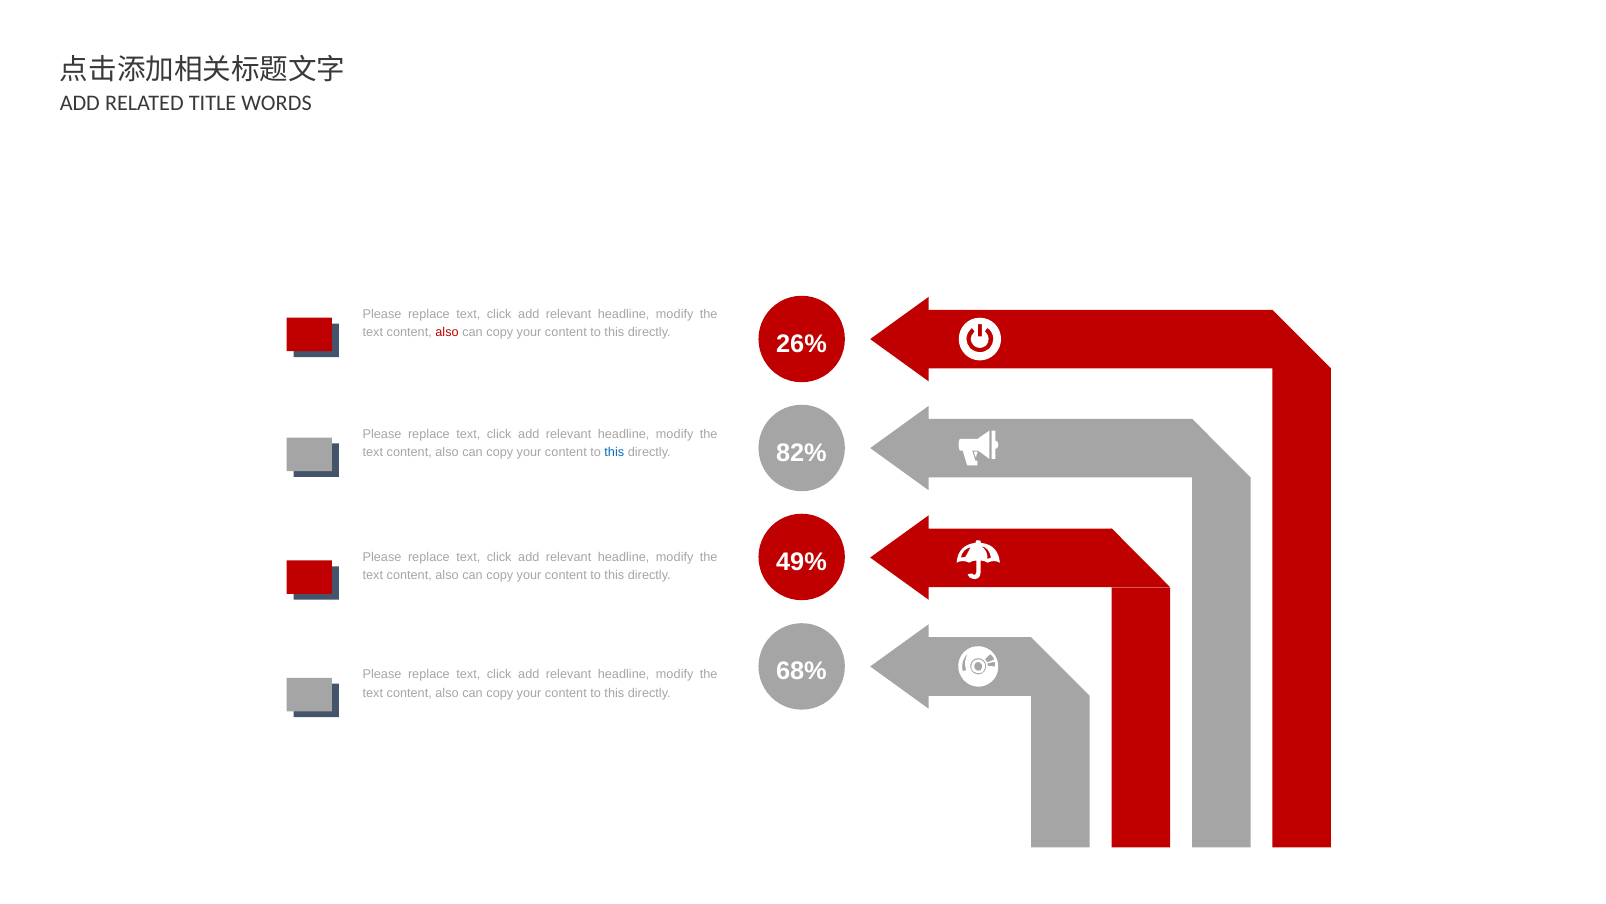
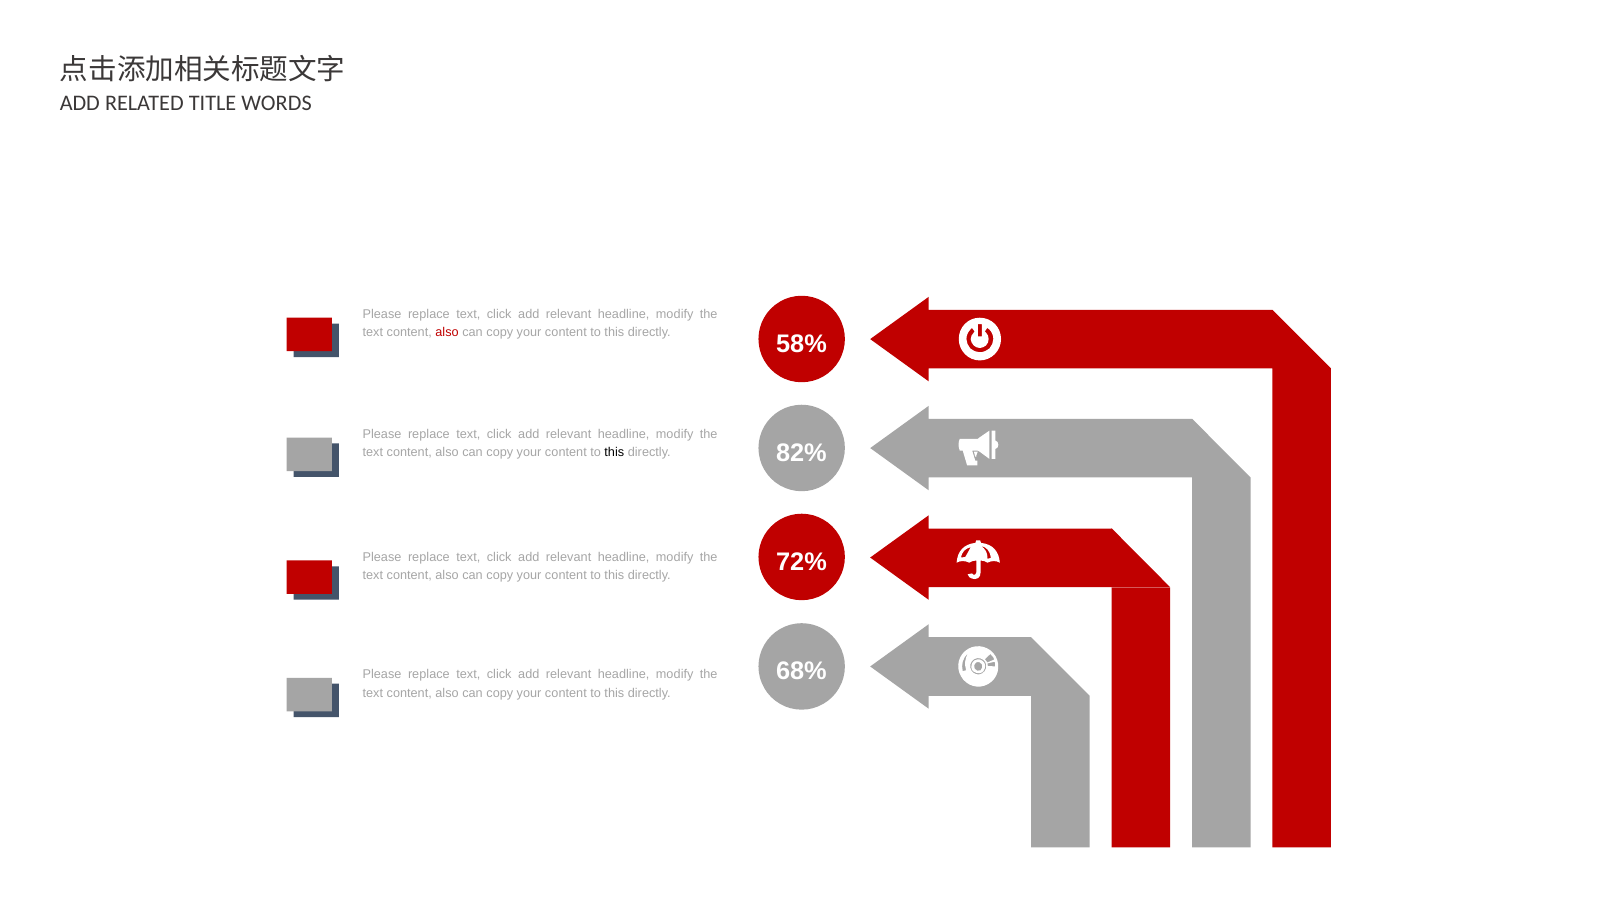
26%: 26% -> 58% (802, 343)
this colour: blue -> black (614, 452)
49%: 49% -> 72% (802, 561)
